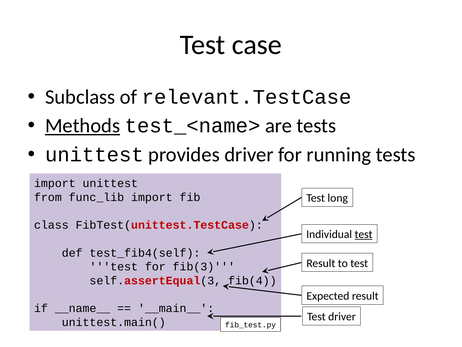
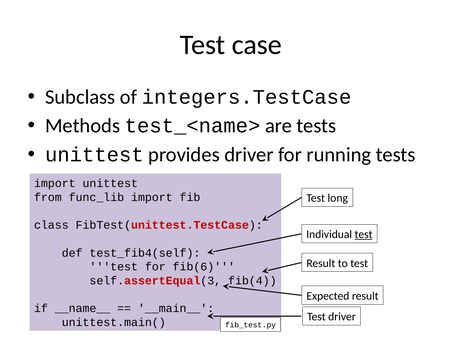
relevant.TestCase: relevant.TestCase -> integers.TestCase (247, 97)
Methods underline: present -> none (83, 126)
fib(3: fib(3 -> fib(6 (204, 266)
